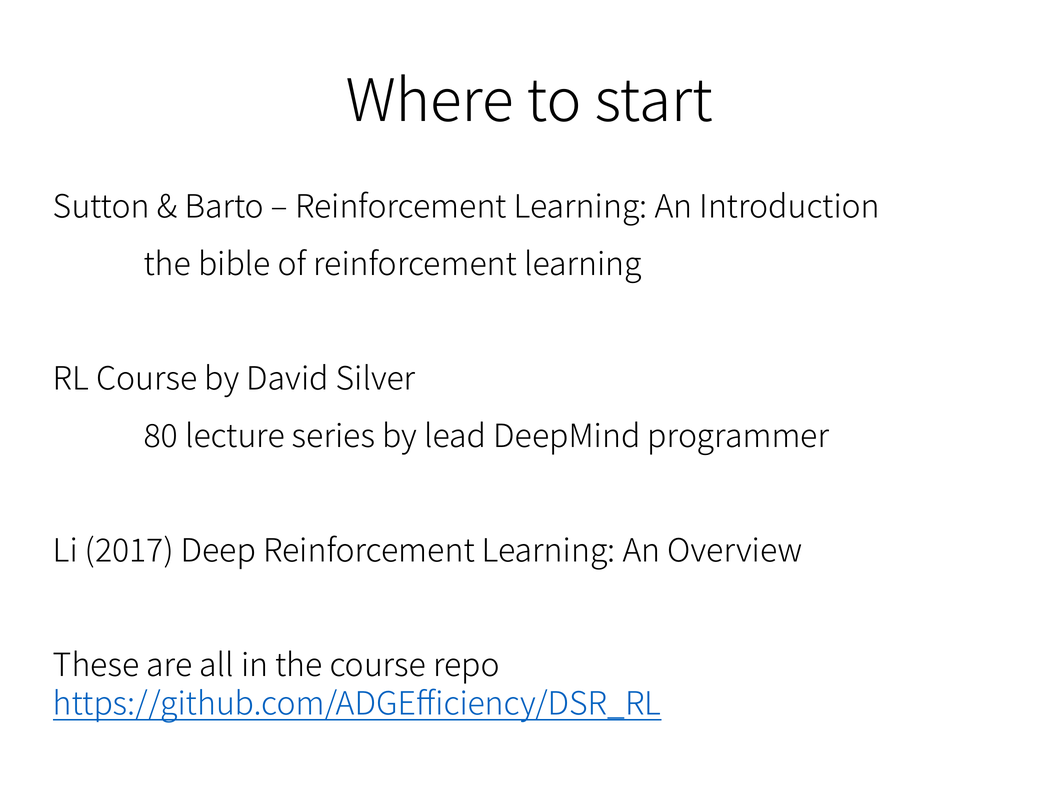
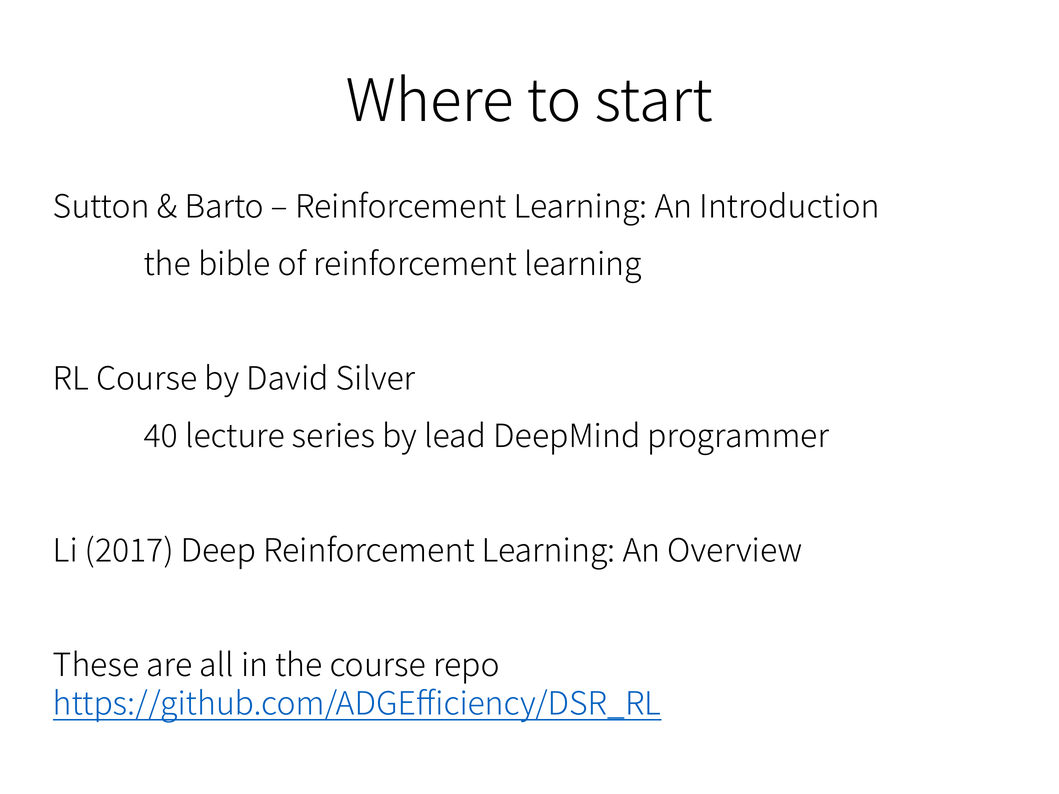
80: 80 -> 40 (161, 437)
